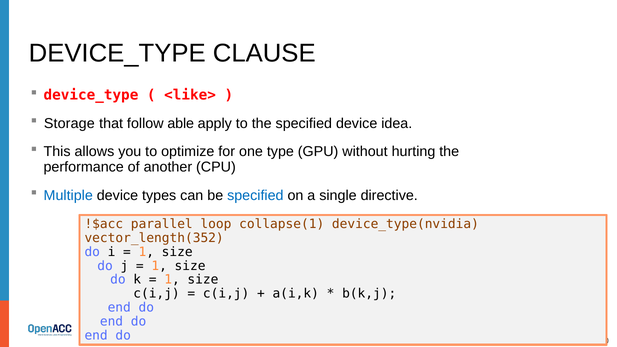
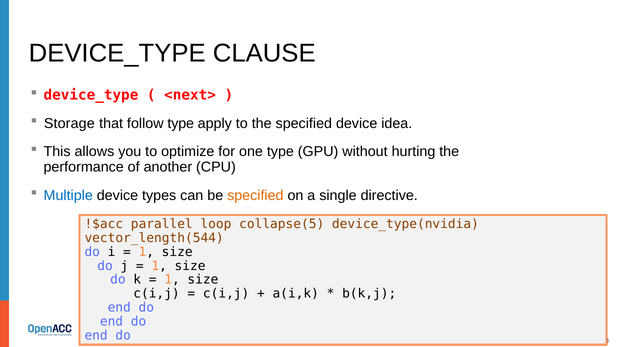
<like>: <like> -> <next> (190, 95)
follow able: able -> type (181, 123)
specified colour: blue -> orange (255, 195)
collapse(1: collapse(1 -> collapse(5 (282, 224)
vector_length(352: vector_length(352 -> vector_length(544 (154, 238)
